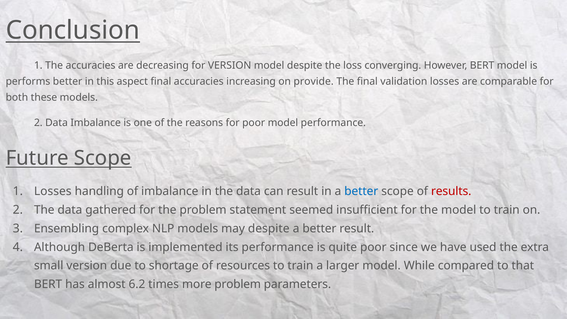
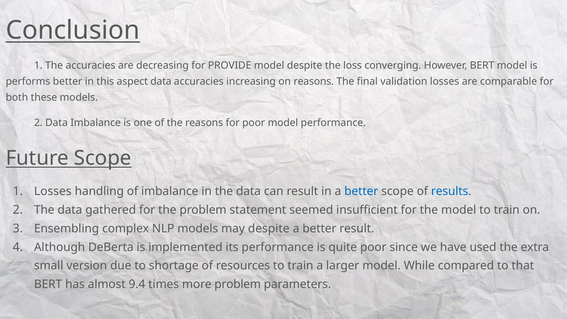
for VERSION: VERSION -> PROVIDE (230, 65)
aspect final: final -> data (161, 81)
on provide: provide -> reasons (314, 81)
results colour: red -> blue (451, 191)
6.2: 6.2 -> 9.4 (137, 284)
